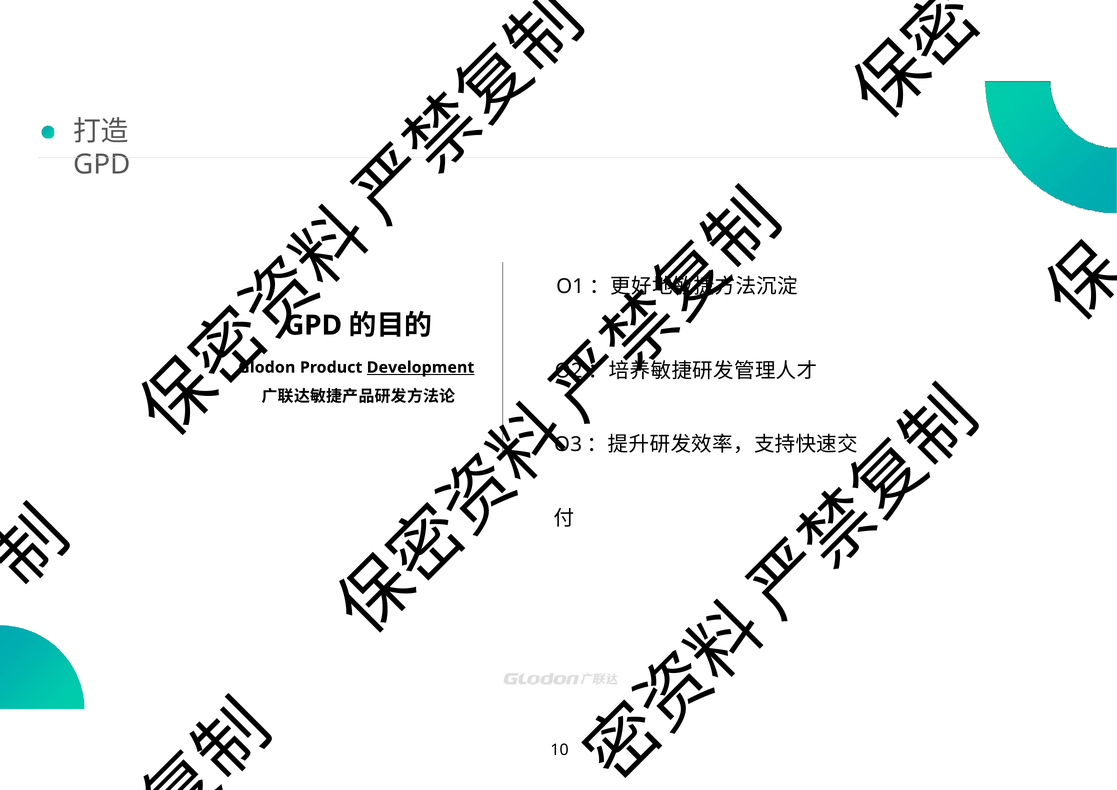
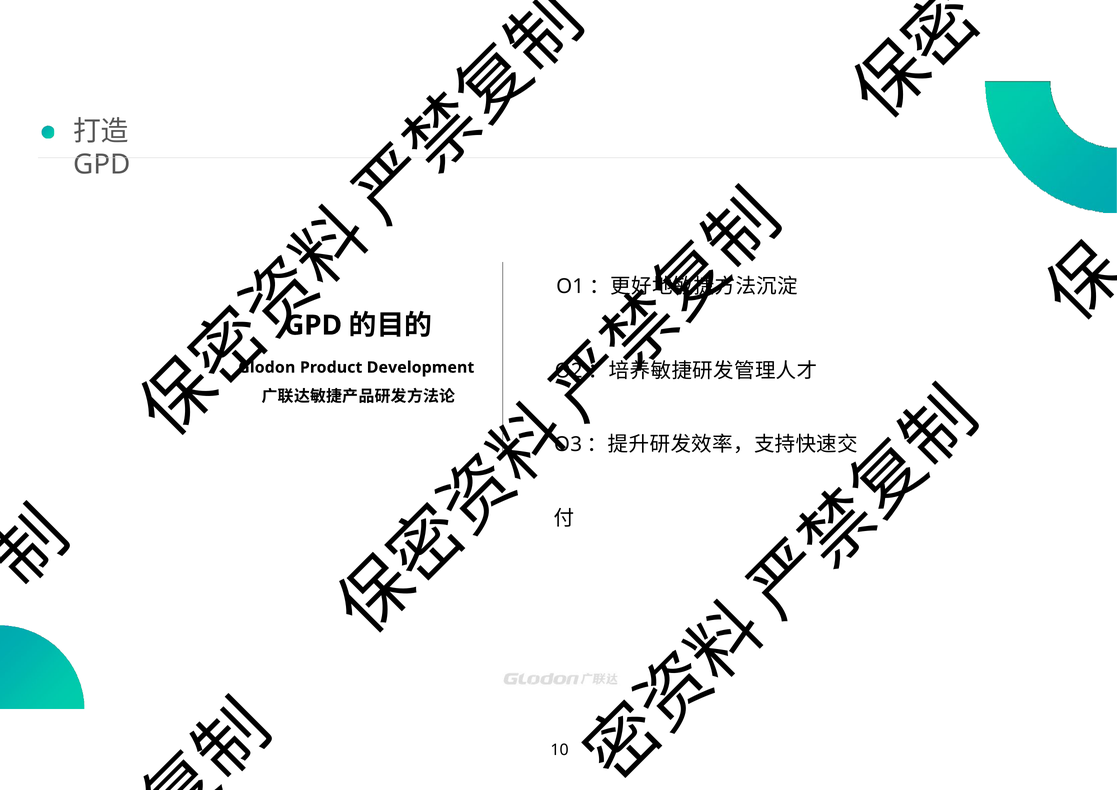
Development underline: present -> none (421, 367)
